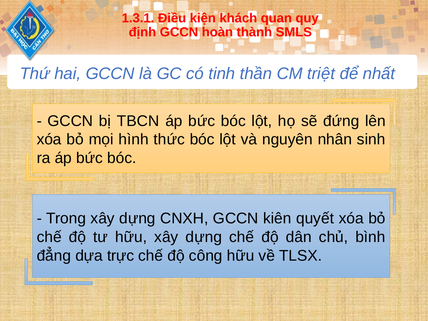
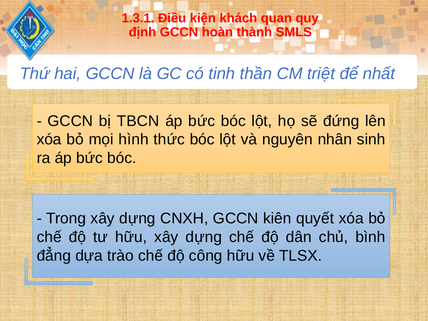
trực: trực -> trào (120, 256)
